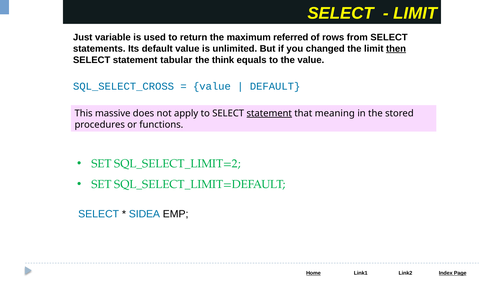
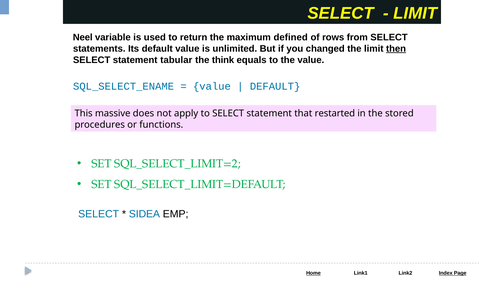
Just: Just -> Neel (83, 37)
referred: referred -> defined (291, 37)
SQL_SELECT_CROSS: SQL_SELECT_CROSS -> SQL_SELECT_ENAME (124, 86)
statement underline: present -> none (269, 113)
meaning: meaning -> restarted (335, 113)
